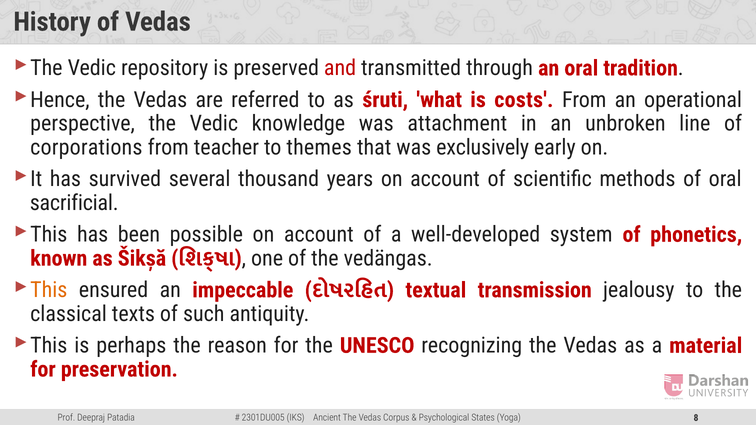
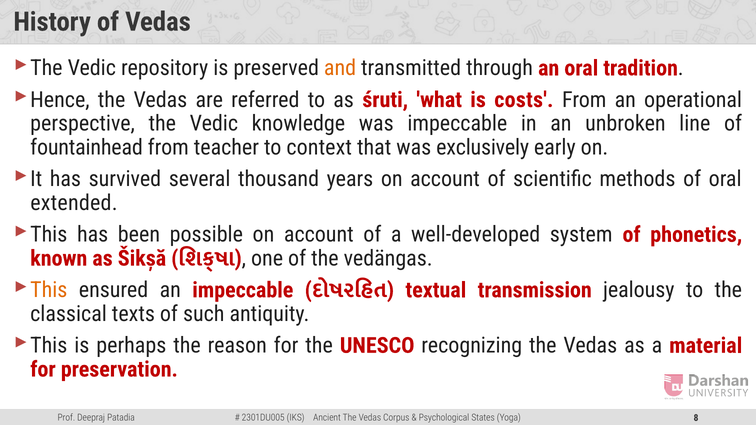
and colour: red -> orange (340, 68)
was attachment: attachment -> impeccable (457, 124)
corporations: corporations -> fountainhead (87, 147)
themes: themes -> context (319, 147)
sacrificial: sacrificial -> extended (74, 203)
